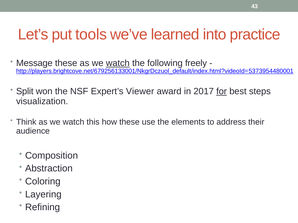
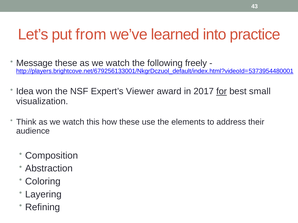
tools: tools -> from (91, 35)
watch underline: present -> none (118, 63)
Split: Split -> Idea (25, 92)
steps: steps -> small (260, 92)
